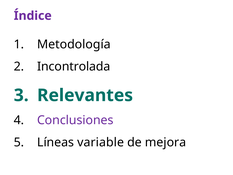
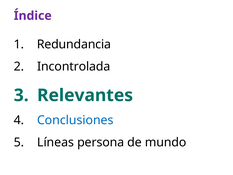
Metodología: Metodología -> Redundancia (74, 44)
Conclusiones colour: purple -> blue (75, 120)
variable: variable -> persona (101, 142)
mejora: mejora -> mundo (166, 142)
